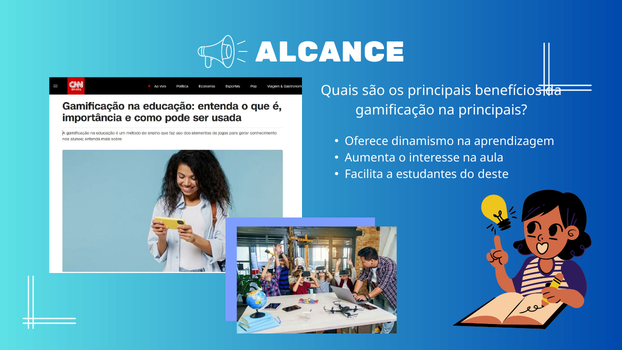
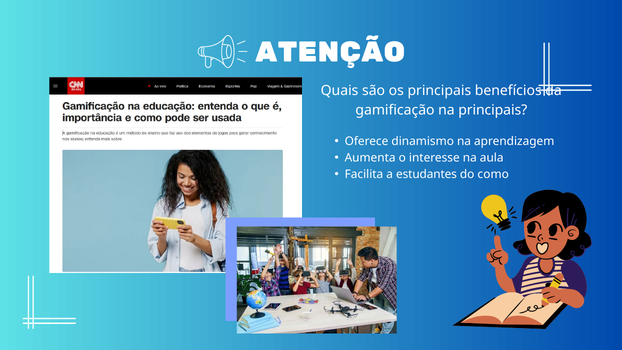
ALCANCE: ALCANCE -> ATENÇÃO (330, 52)
deste: deste -> como (493, 174)
